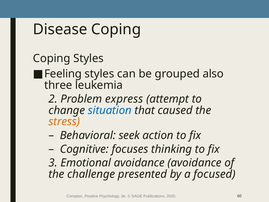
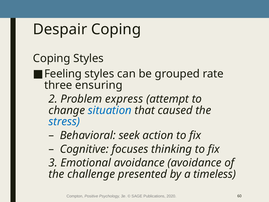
Disease: Disease -> Despair (60, 29)
also: also -> rate (213, 74)
leukemia: leukemia -> ensuring (99, 85)
stress colour: orange -> blue (64, 122)
focused: focused -> timeless (215, 174)
